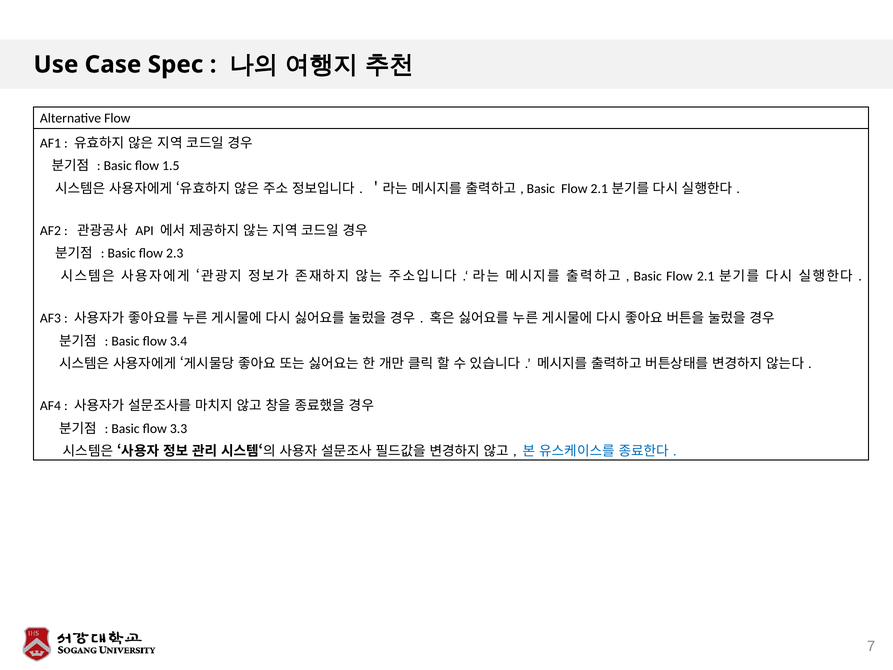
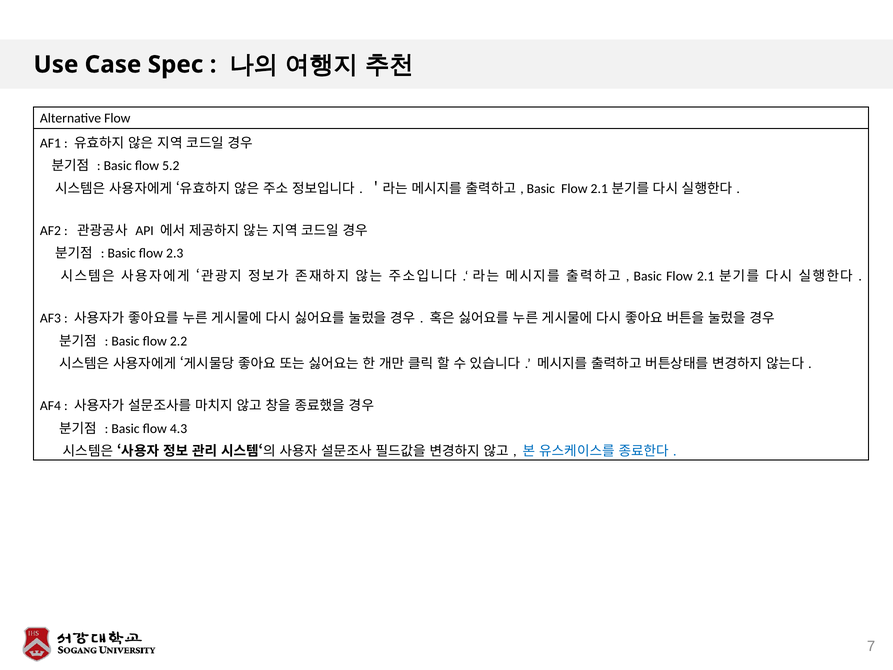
1.5: 1.5 -> 5.2 (171, 166)
3.4: 3.4 -> 2.2 (179, 341)
3.3: 3.3 -> 4.3 (179, 428)
